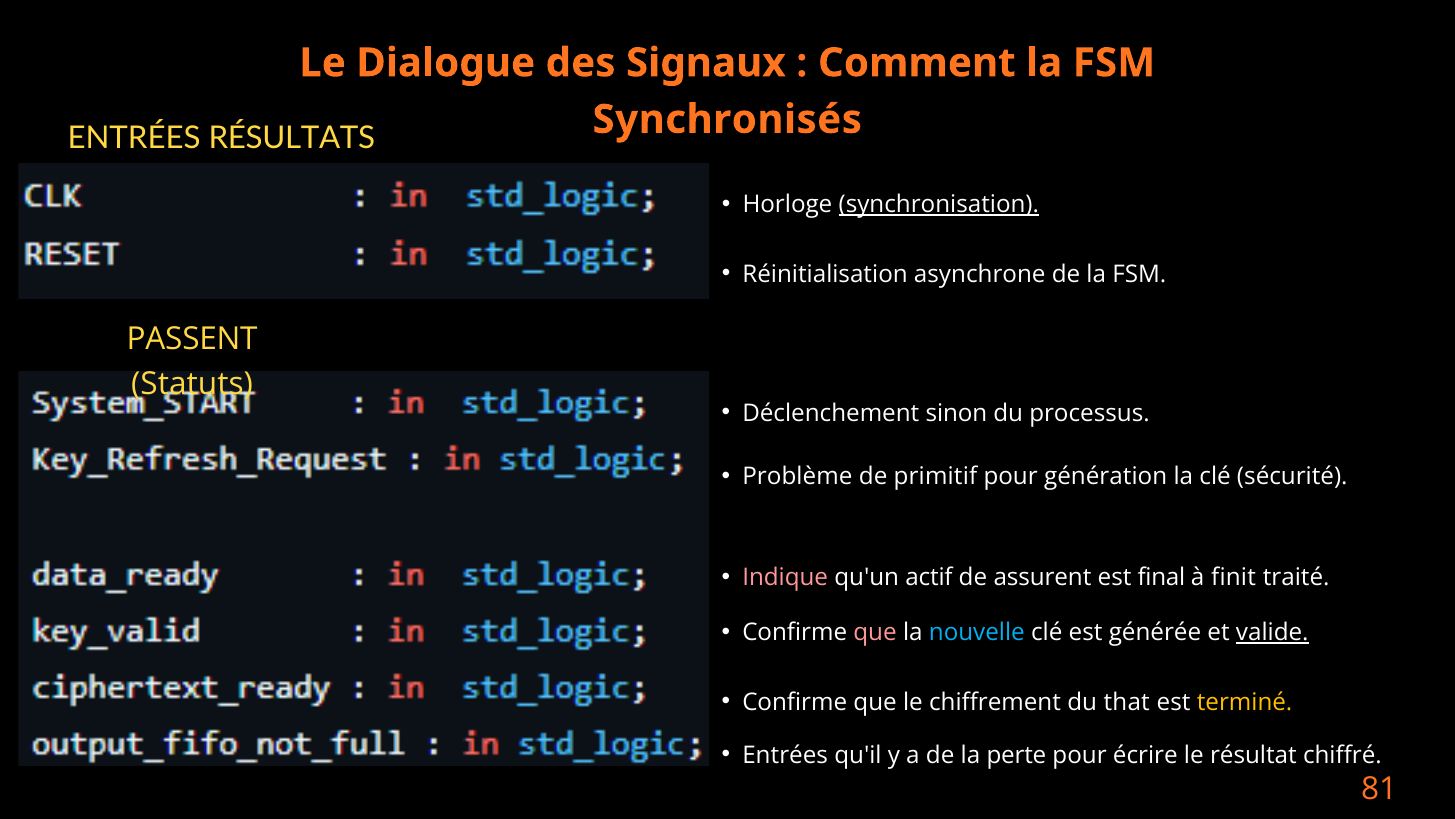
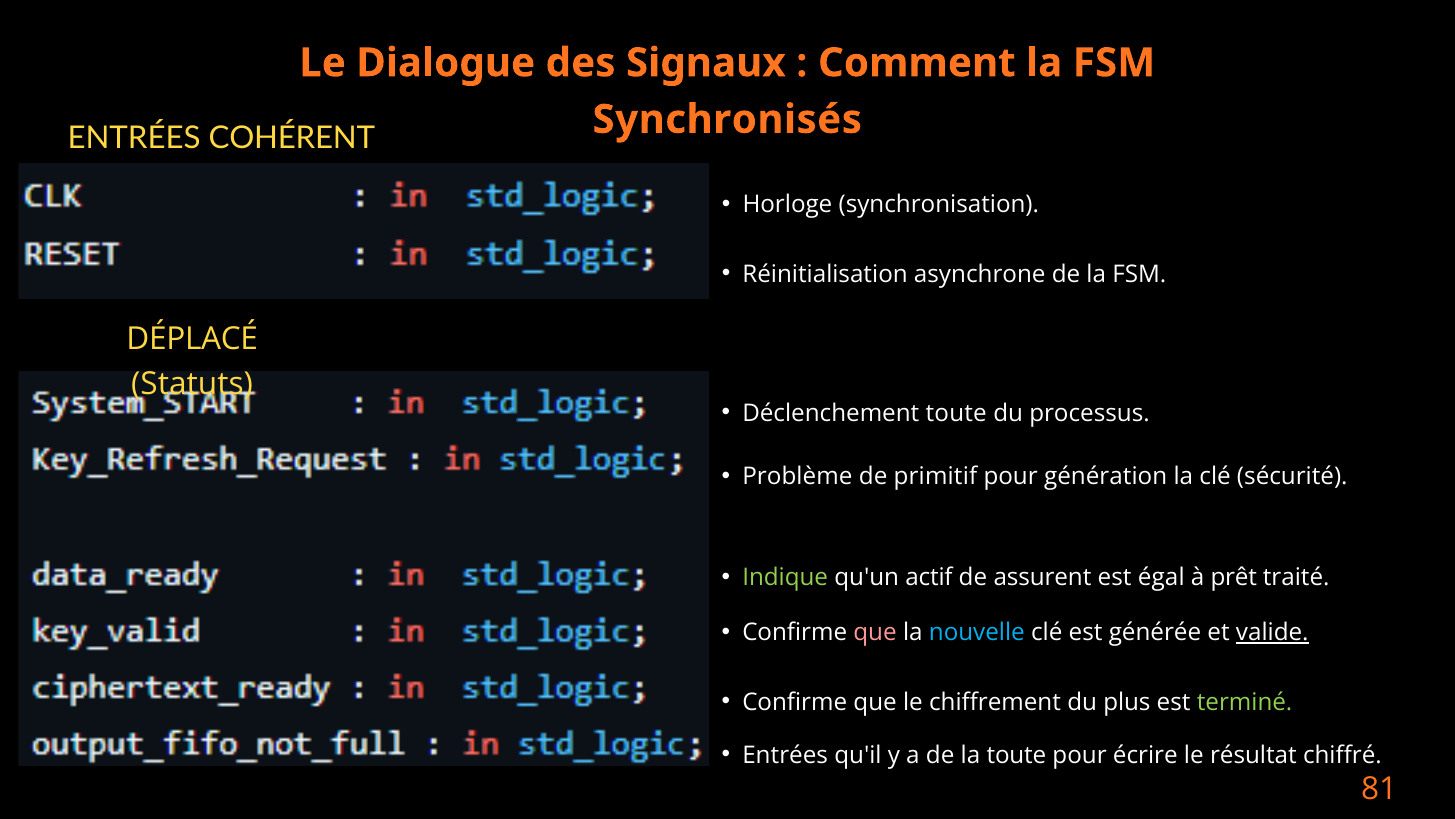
RÉSULTATS: RÉSULTATS -> COHÉRENT (292, 138)
synchronisation underline: present -> none (939, 205)
PASSENT: PASSENT -> DÉPLACÉ (192, 339)
Déclenchement sinon: sinon -> toute (956, 413)
Indique colour: pink -> light green (785, 577)
final: final -> égal (1161, 577)
finit: finit -> prêt (1234, 577)
that: that -> plus (1127, 702)
terminé colour: yellow -> light green (1245, 702)
la perte: perte -> toute (1016, 755)
